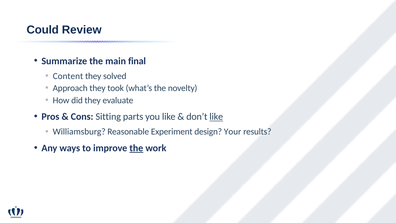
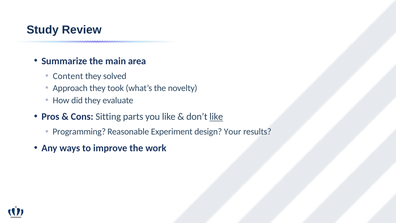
Could: Could -> Study (43, 30)
final: final -> area (137, 61)
Williamsburg: Williamsburg -> Programming (79, 132)
the underline: present -> none (136, 148)
